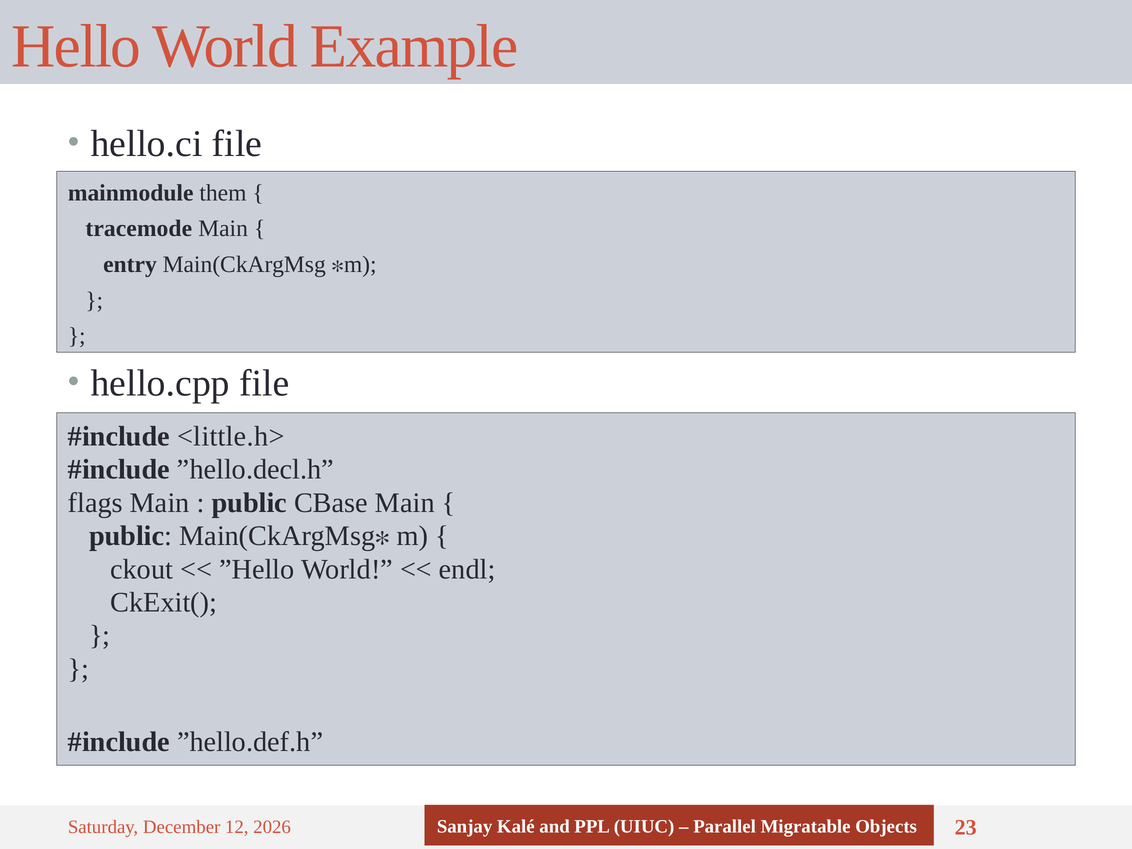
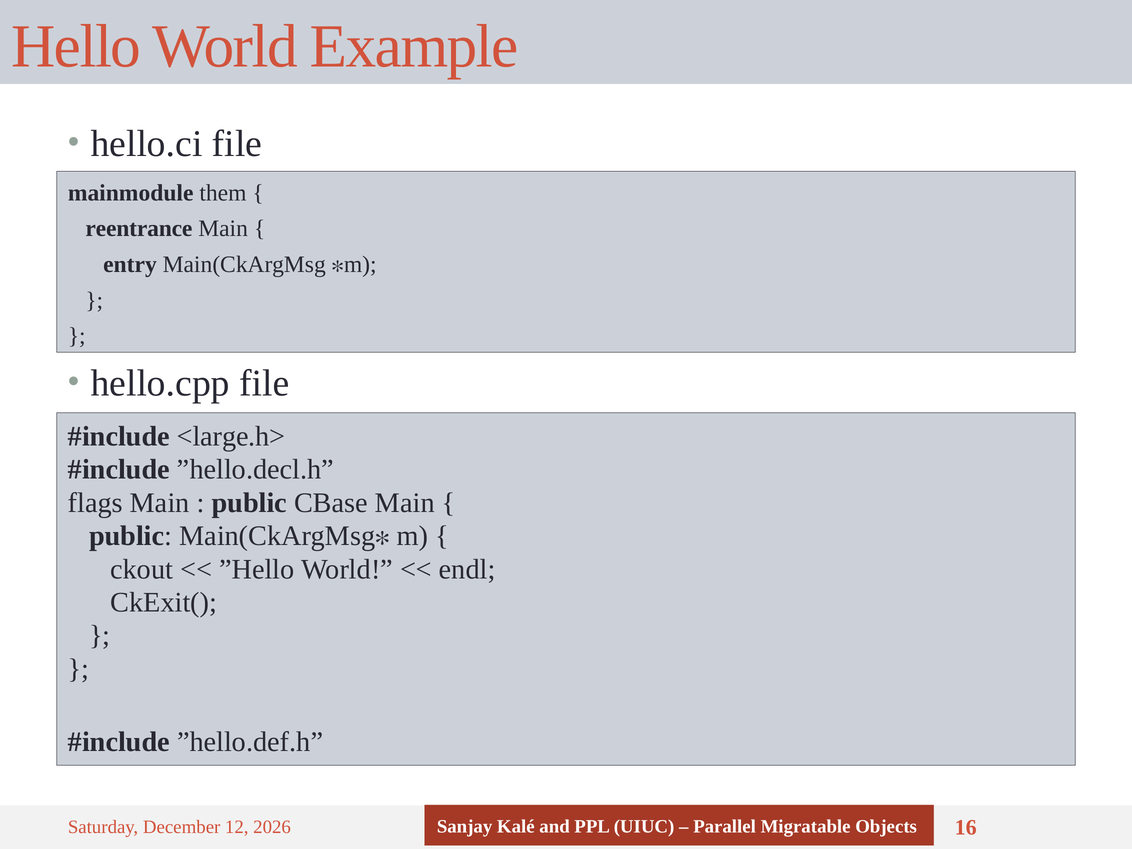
tracemode: tracemode -> reentrance (139, 229)
<little.h>: <little.h> -> <large.h> (231, 436)
23: 23 -> 16 (966, 827)
